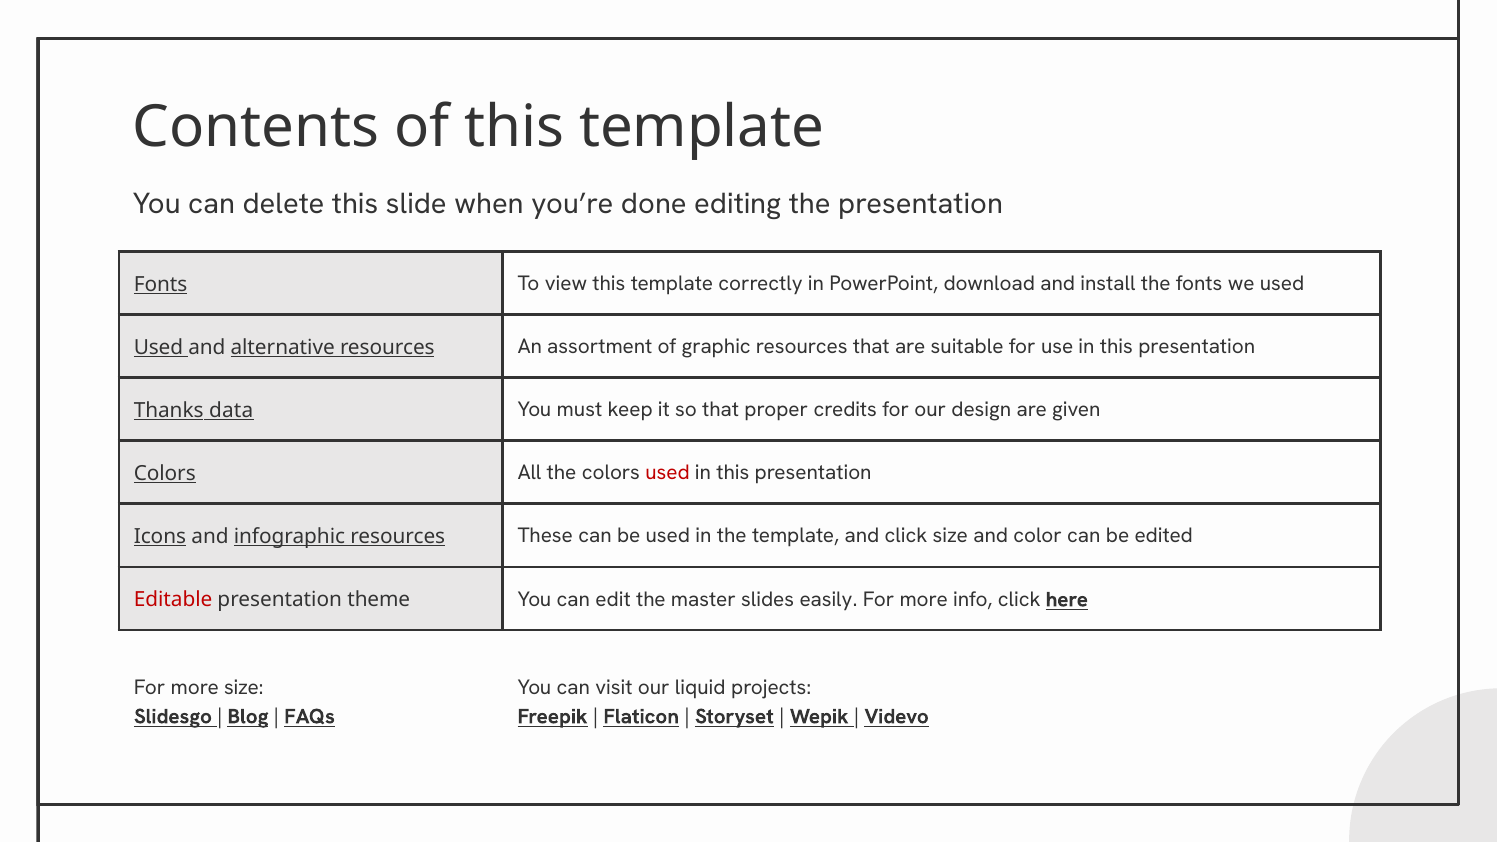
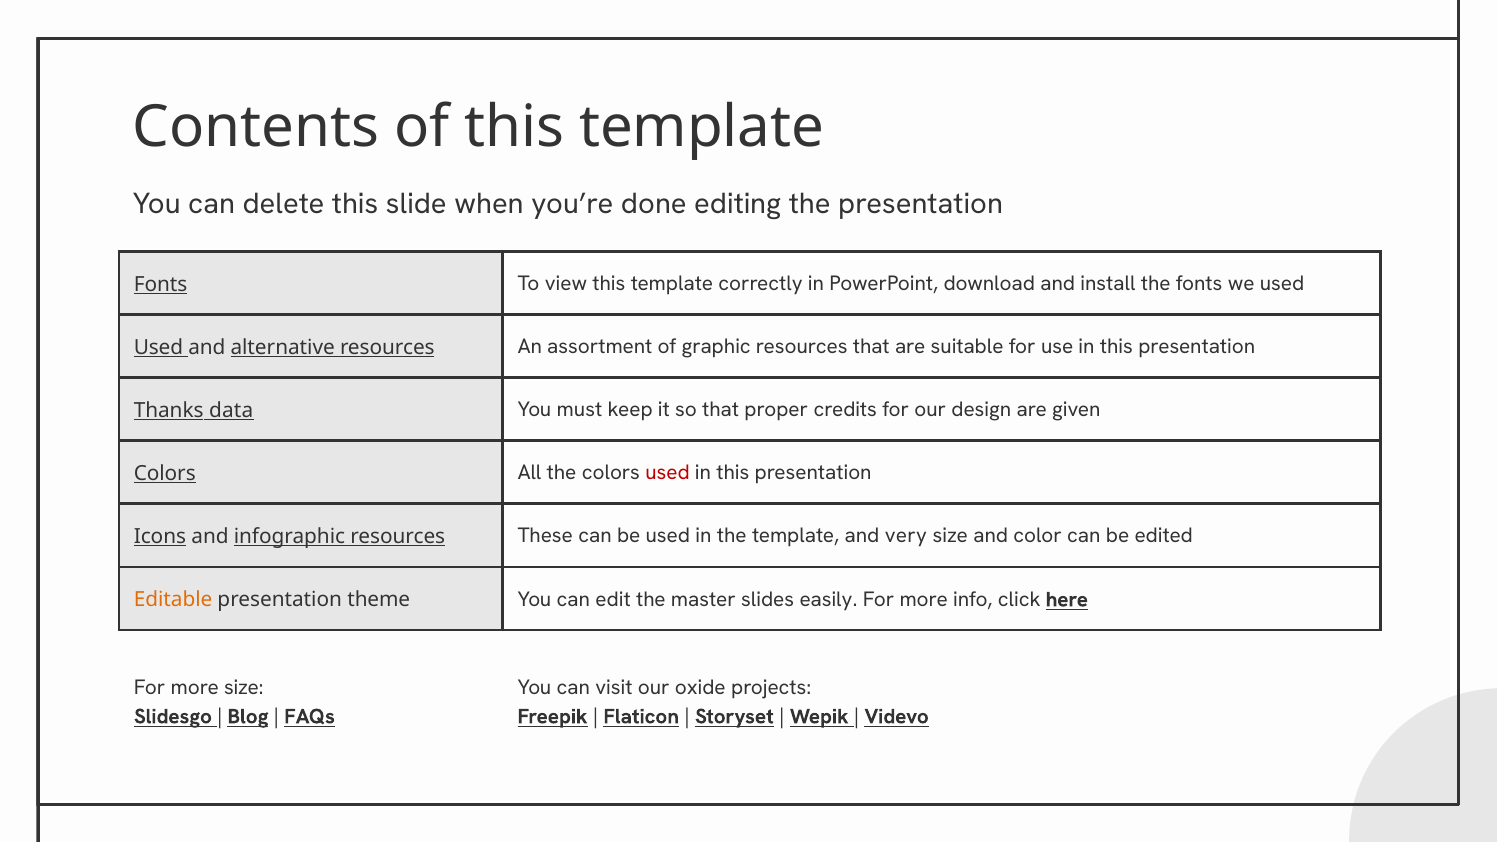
and click: click -> very (906, 536)
Editable colour: red -> orange (173, 600)
liquid: liquid -> oxide (700, 688)
